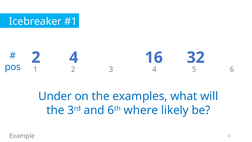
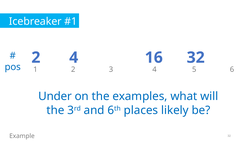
where: where -> places (141, 110)
